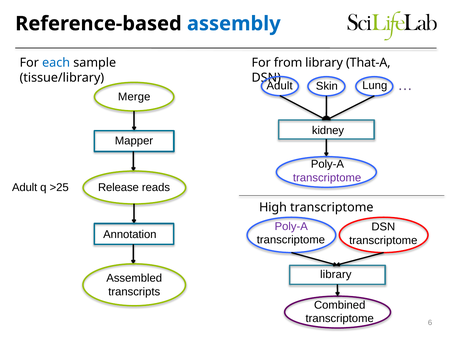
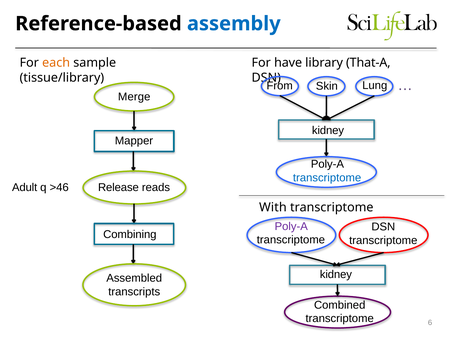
each colour: blue -> orange (56, 63)
from: from -> have (288, 63)
Adult: Adult -> From (280, 86)
transcriptome colour: purple -> blue (327, 178)
>25: >25 -> >46 (59, 188)
High: High -> With (273, 207)
Annotation: Annotation -> Combining (130, 235)
library: library -> kidney (336, 275)
